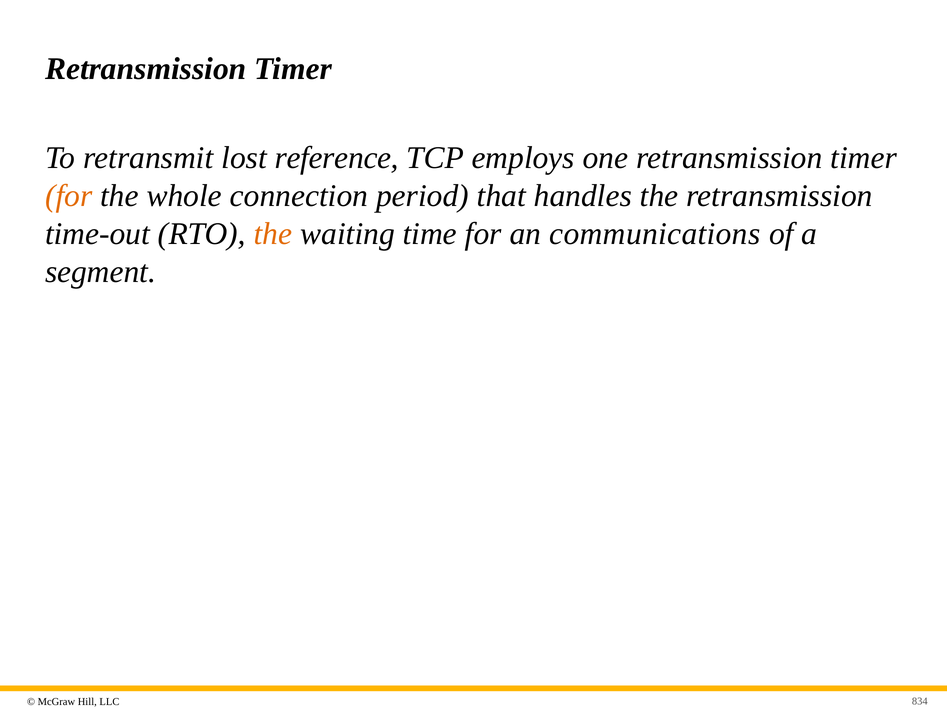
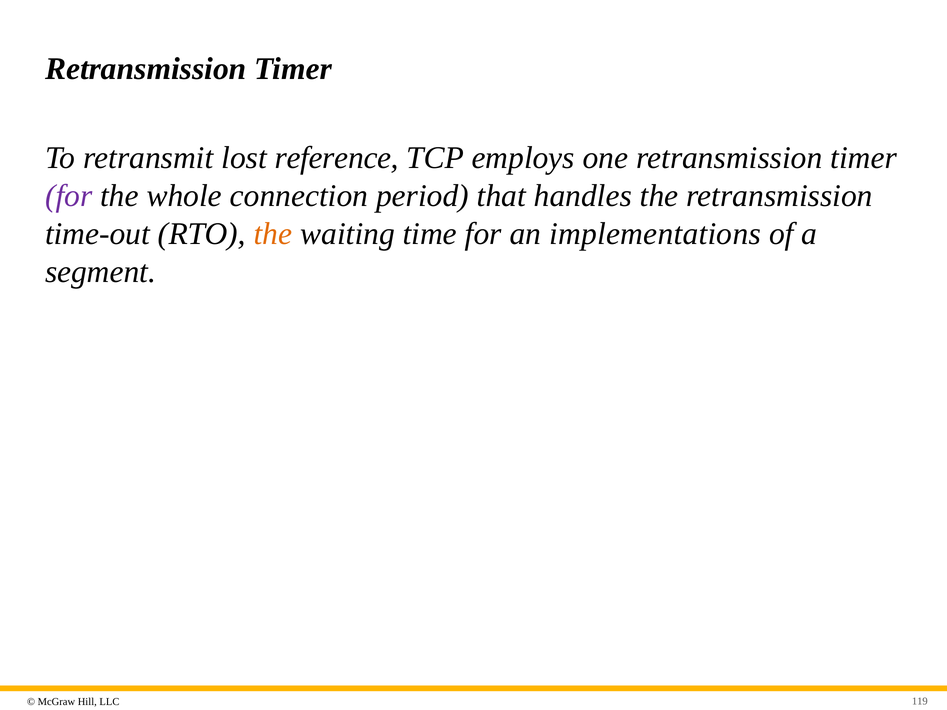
for colour: orange -> purple (69, 196)
communications: communications -> implementations (655, 234)
834: 834 -> 119 (920, 701)
